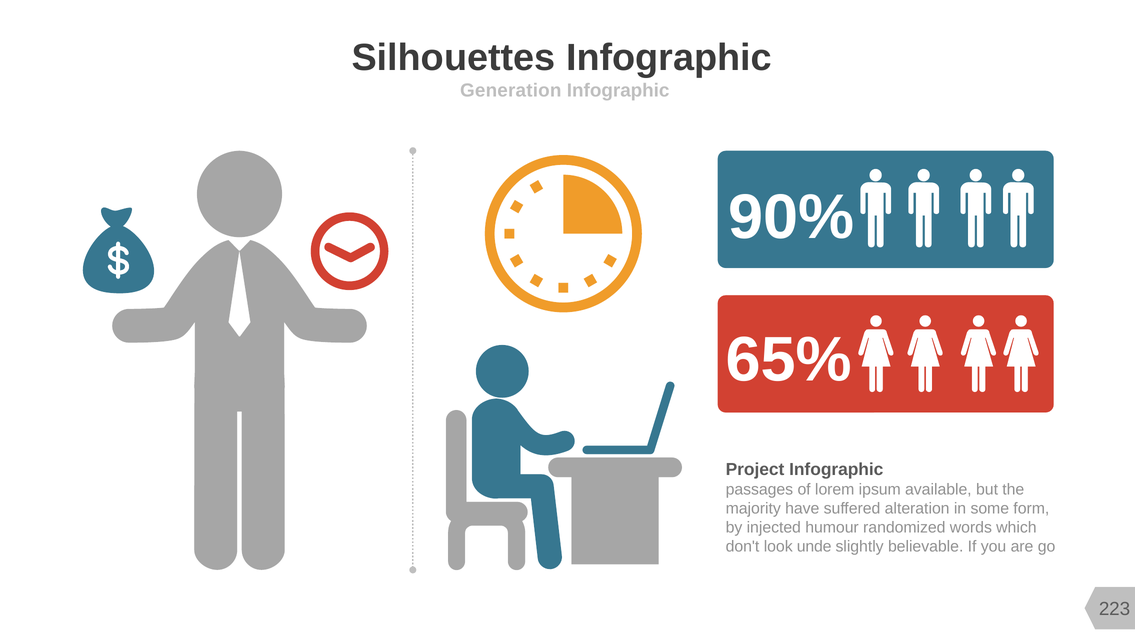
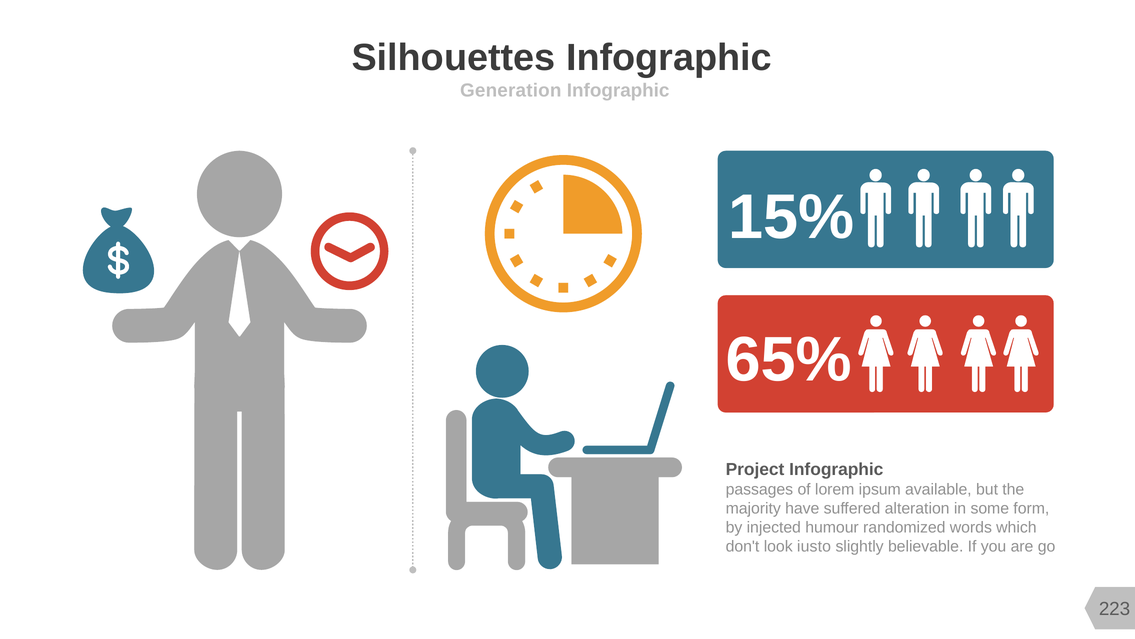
90%: 90% -> 15% (791, 217)
unde: unde -> iusto (814, 546)
